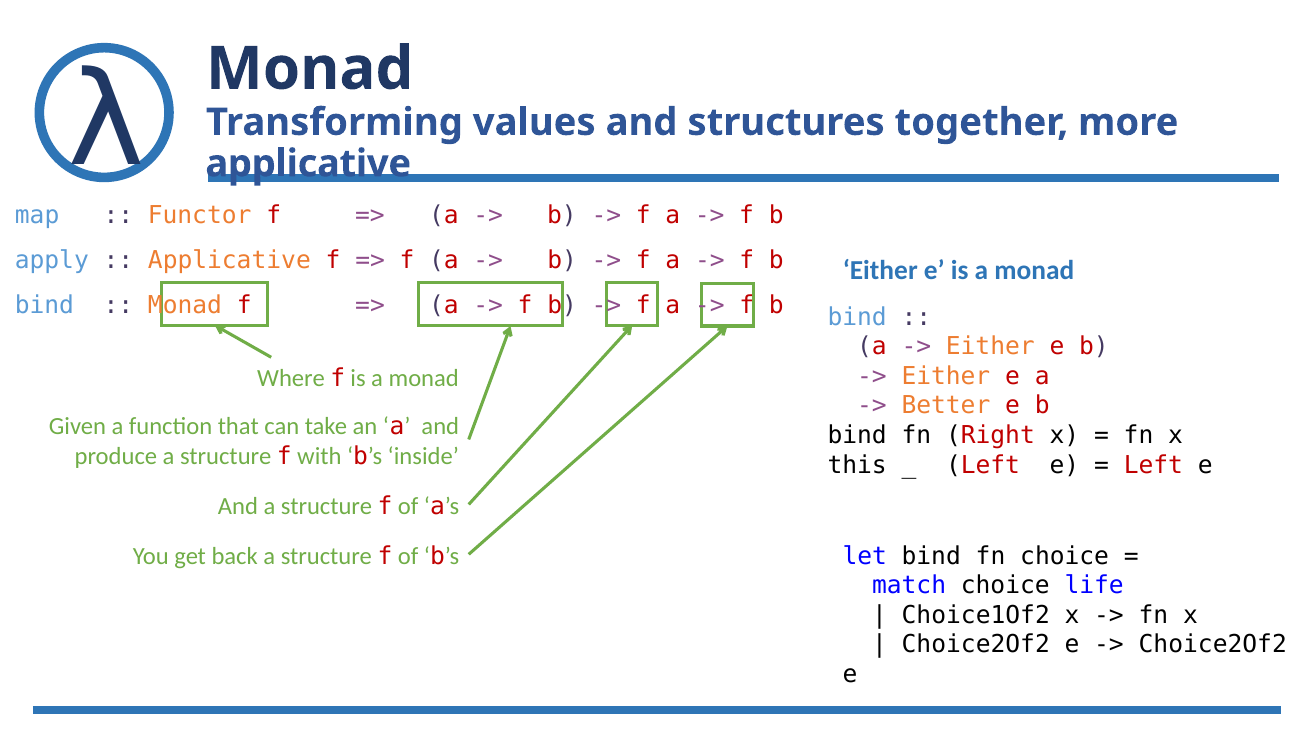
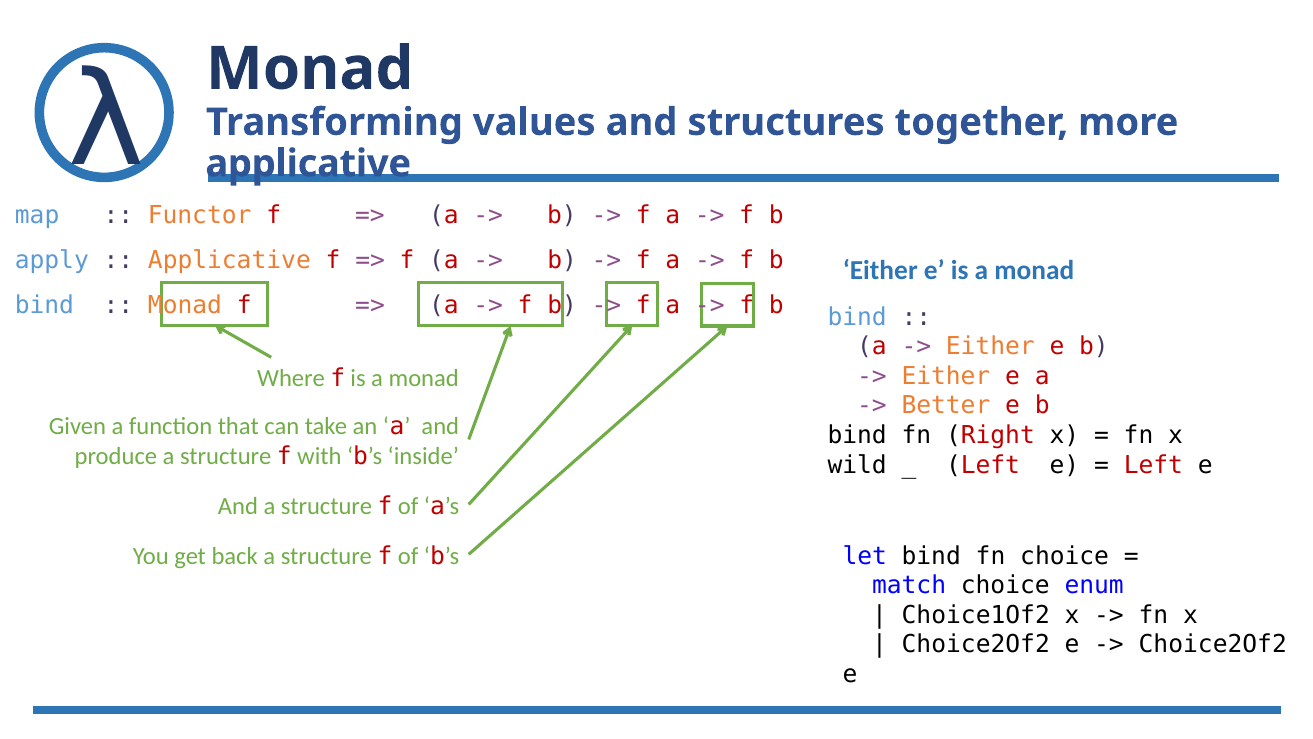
this: this -> wild (857, 465)
life: life -> enum (1094, 585)
